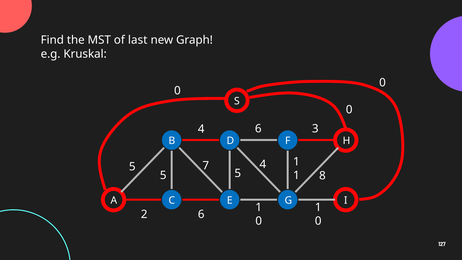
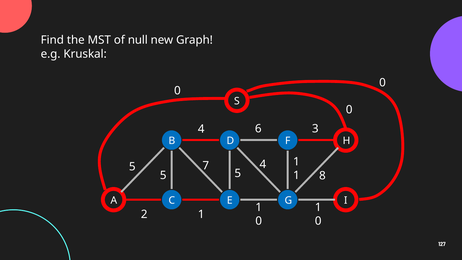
last: last -> null (138, 40)
2 6: 6 -> 1 (201, 214)
